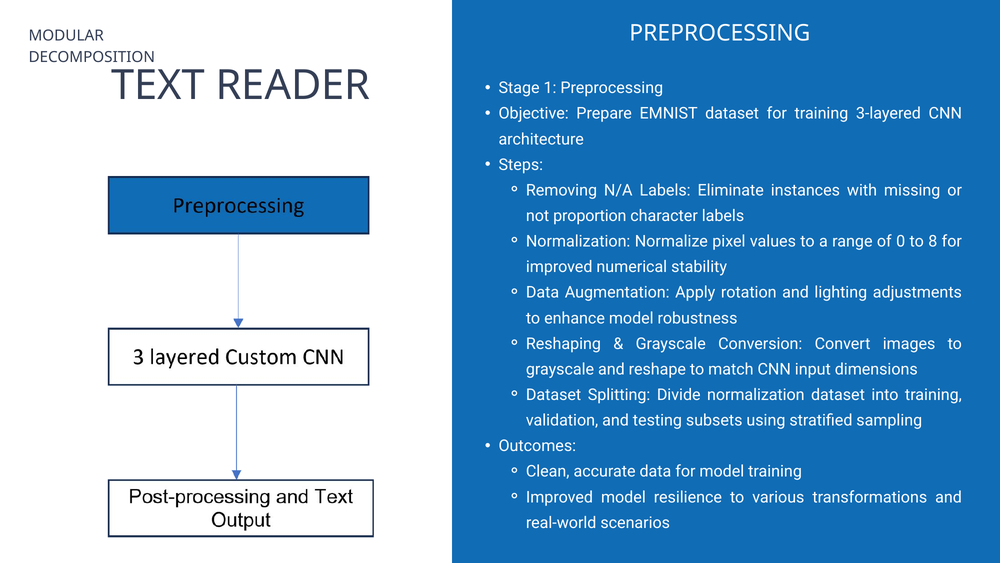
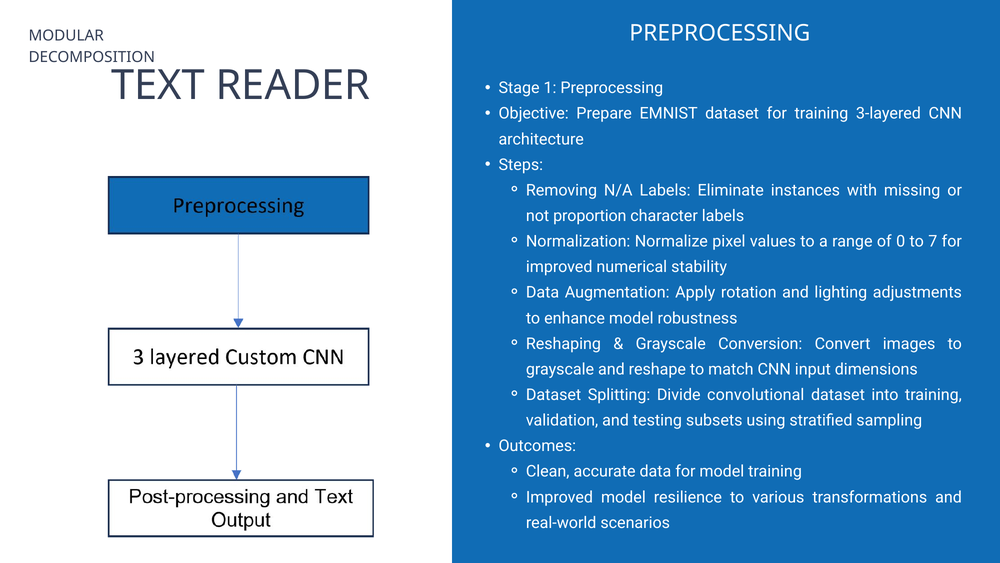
8: 8 -> 7 (933, 241)
Divide normalization: normalization -> convolutional (756, 395)
